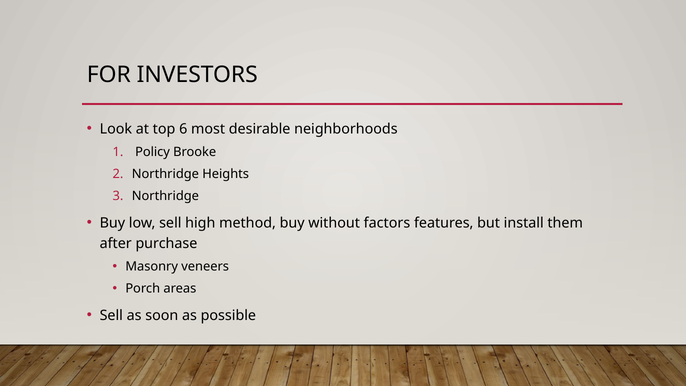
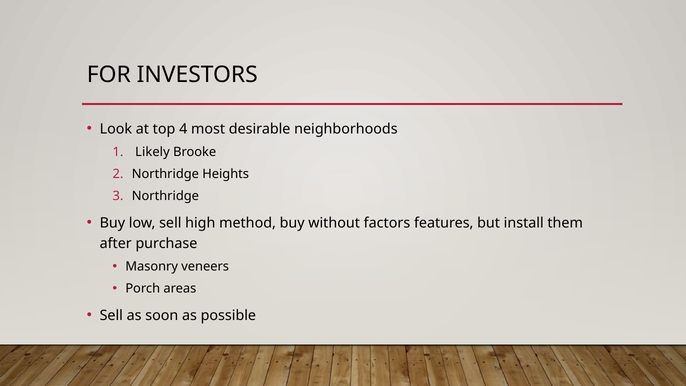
6: 6 -> 4 (183, 129)
Policy: Policy -> Likely (152, 152)
